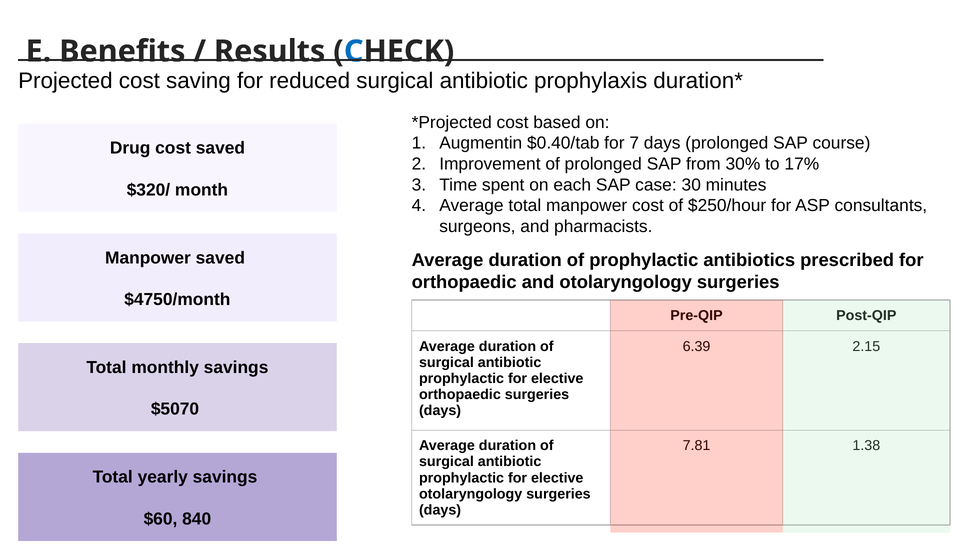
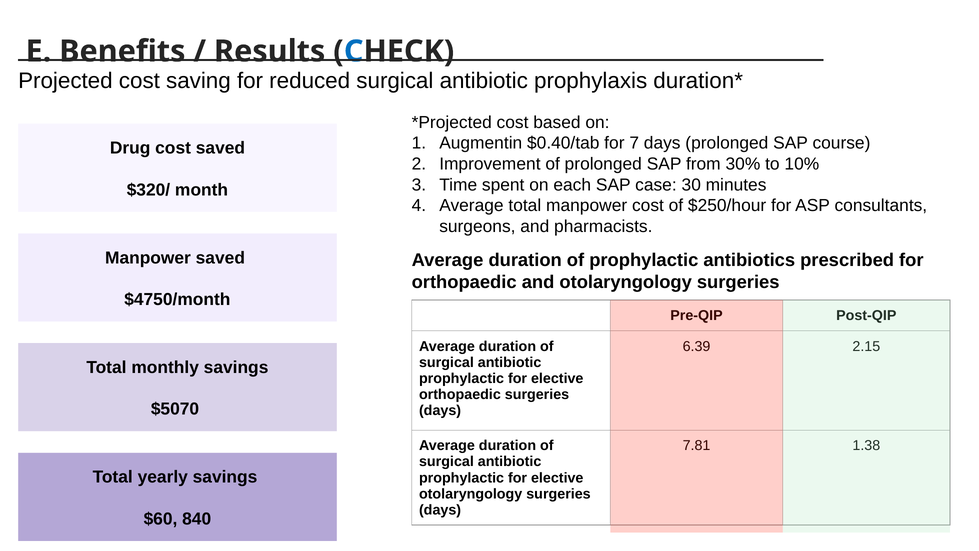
17%: 17% -> 10% (802, 164)
